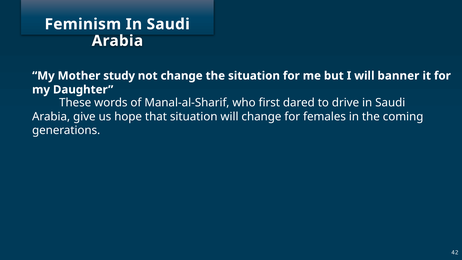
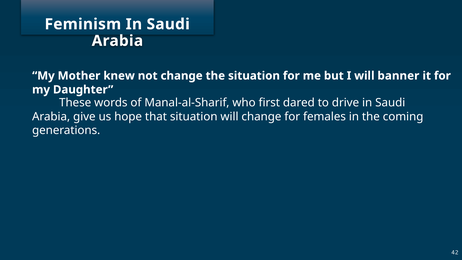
study: study -> knew (119, 76)
